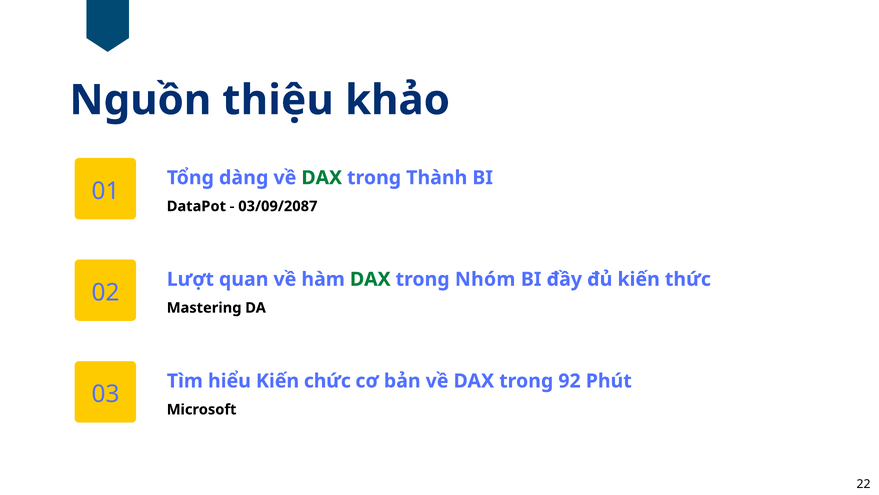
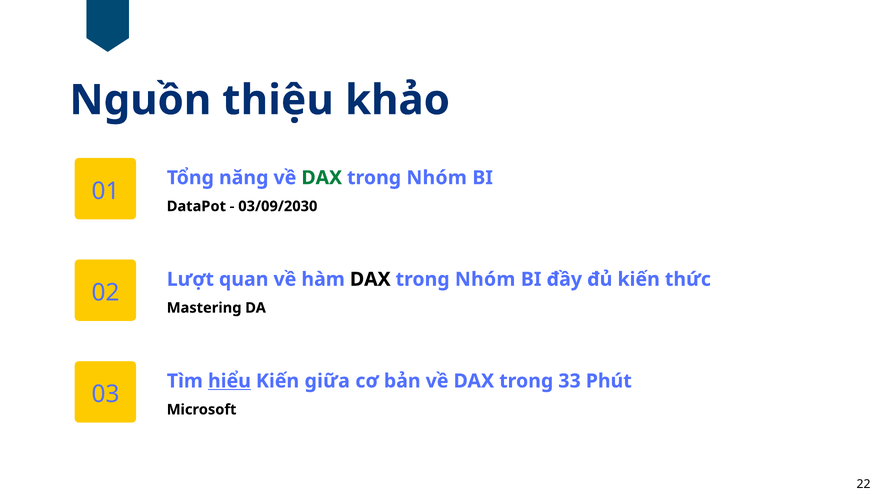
dàng: dàng -> năng (244, 178)
Thành: Thành -> Nhóm (437, 178)
03/09/2087: 03/09/2087 -> 03/09/2030 (278, 206)
DAX colour: green -> black (370, 279)
hiểu underline: none -> present (229, 381)
chức: chức -> giữa (327, 381)
92: 92 -> 33 (570, 381)
